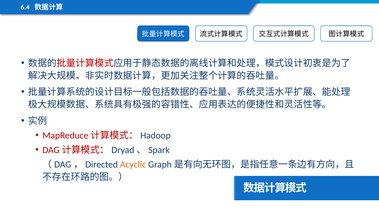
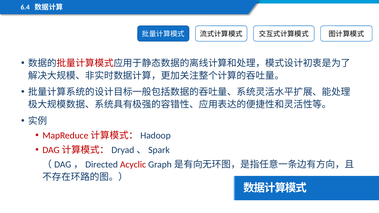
Acyclic colour: orange -> red (133, 165)
